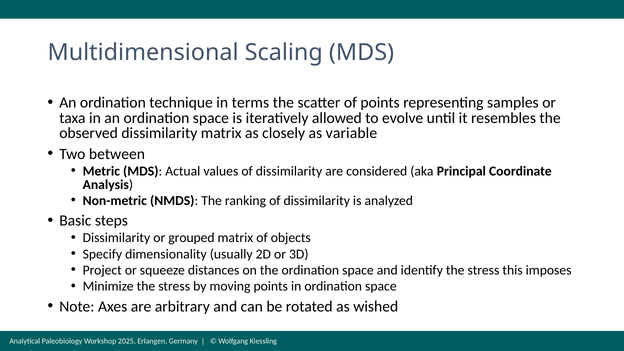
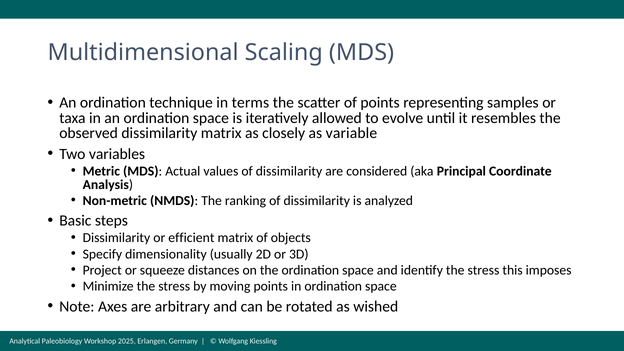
between: between -> variables (117, 154)
grouped: grouped -> efficient (191, 238)
